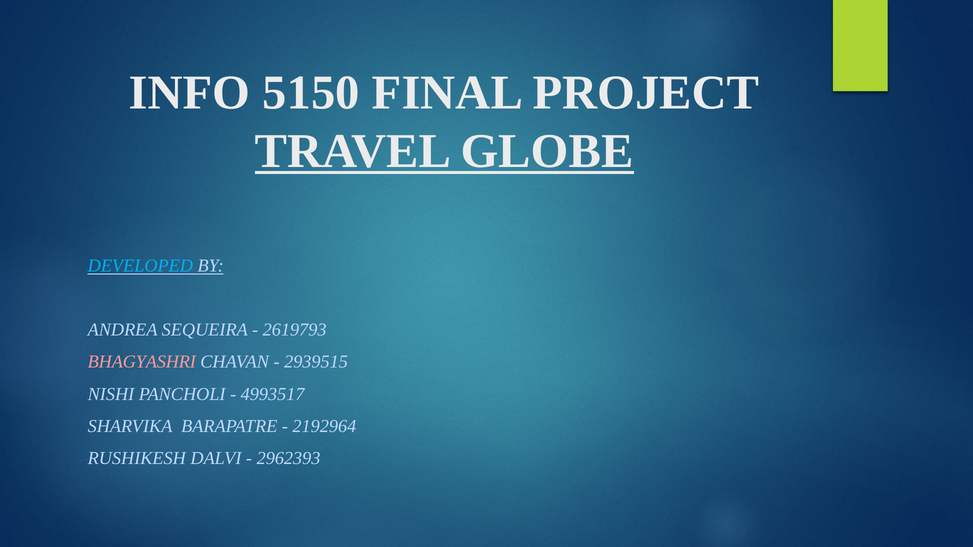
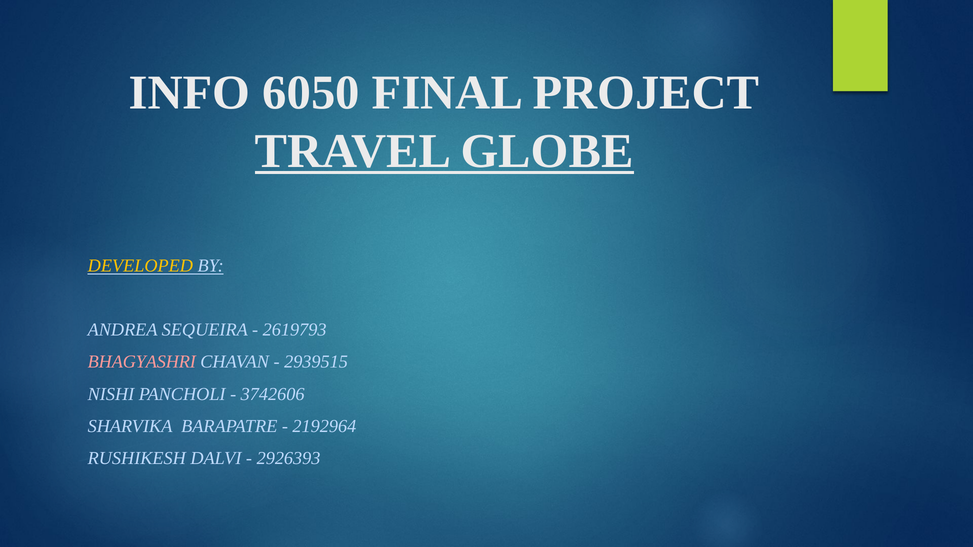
5150: 5150 -> 6050 (311, 93)
DEVELOPED colour: light blue -> yellow (140, 266)
4993517: 4993517 -> 3742606 (273, 394)
2962393: 2962393 -> 2926393 (289, 458)
